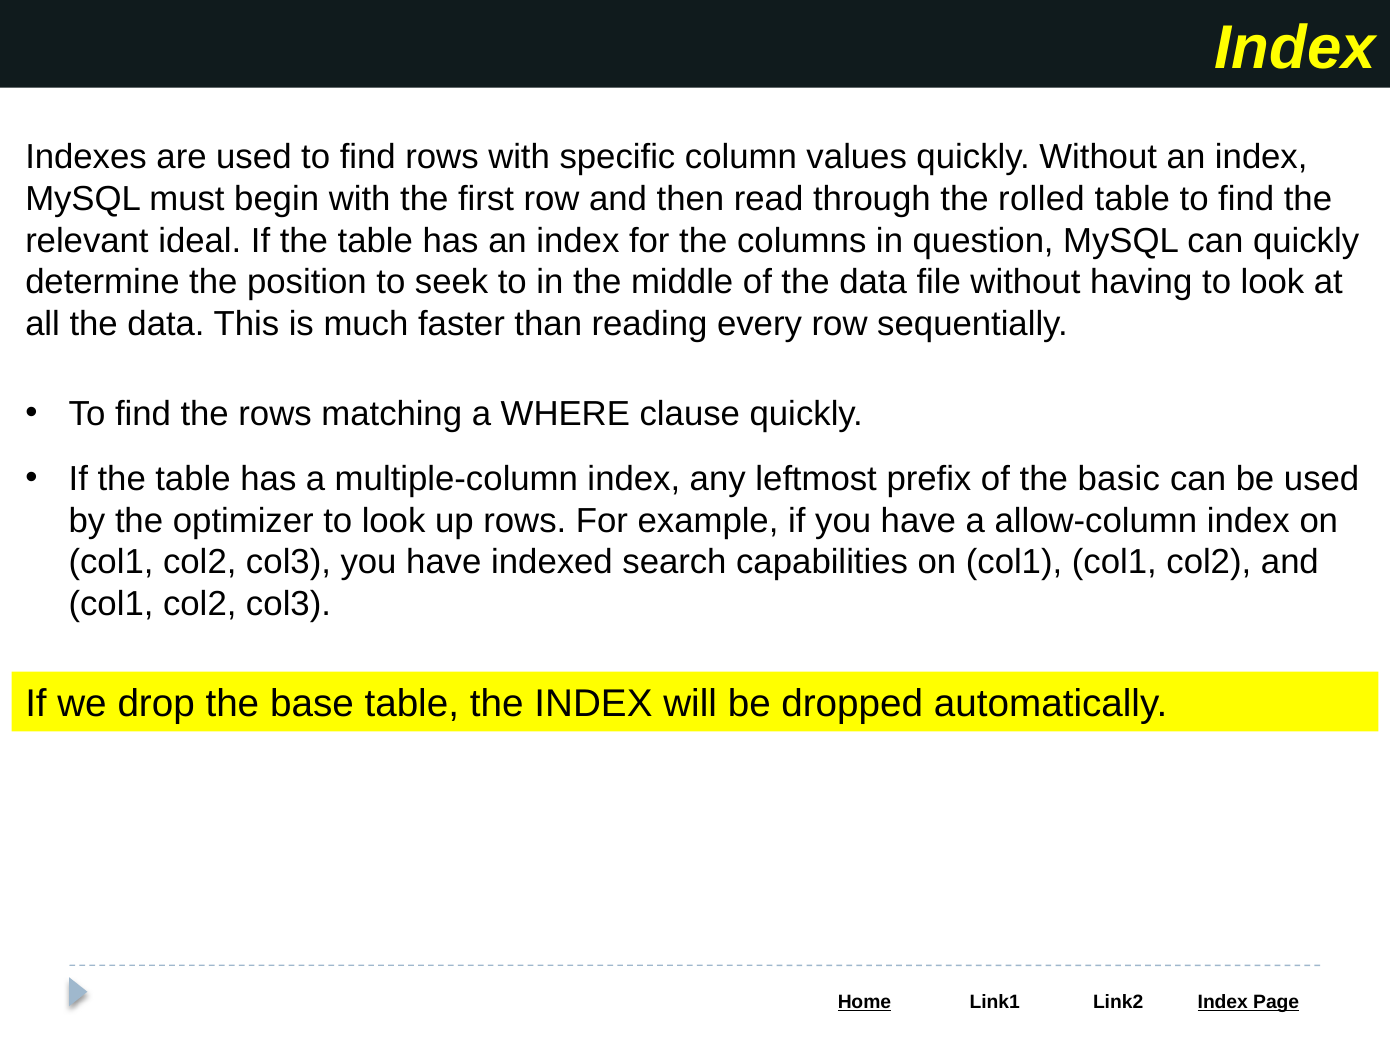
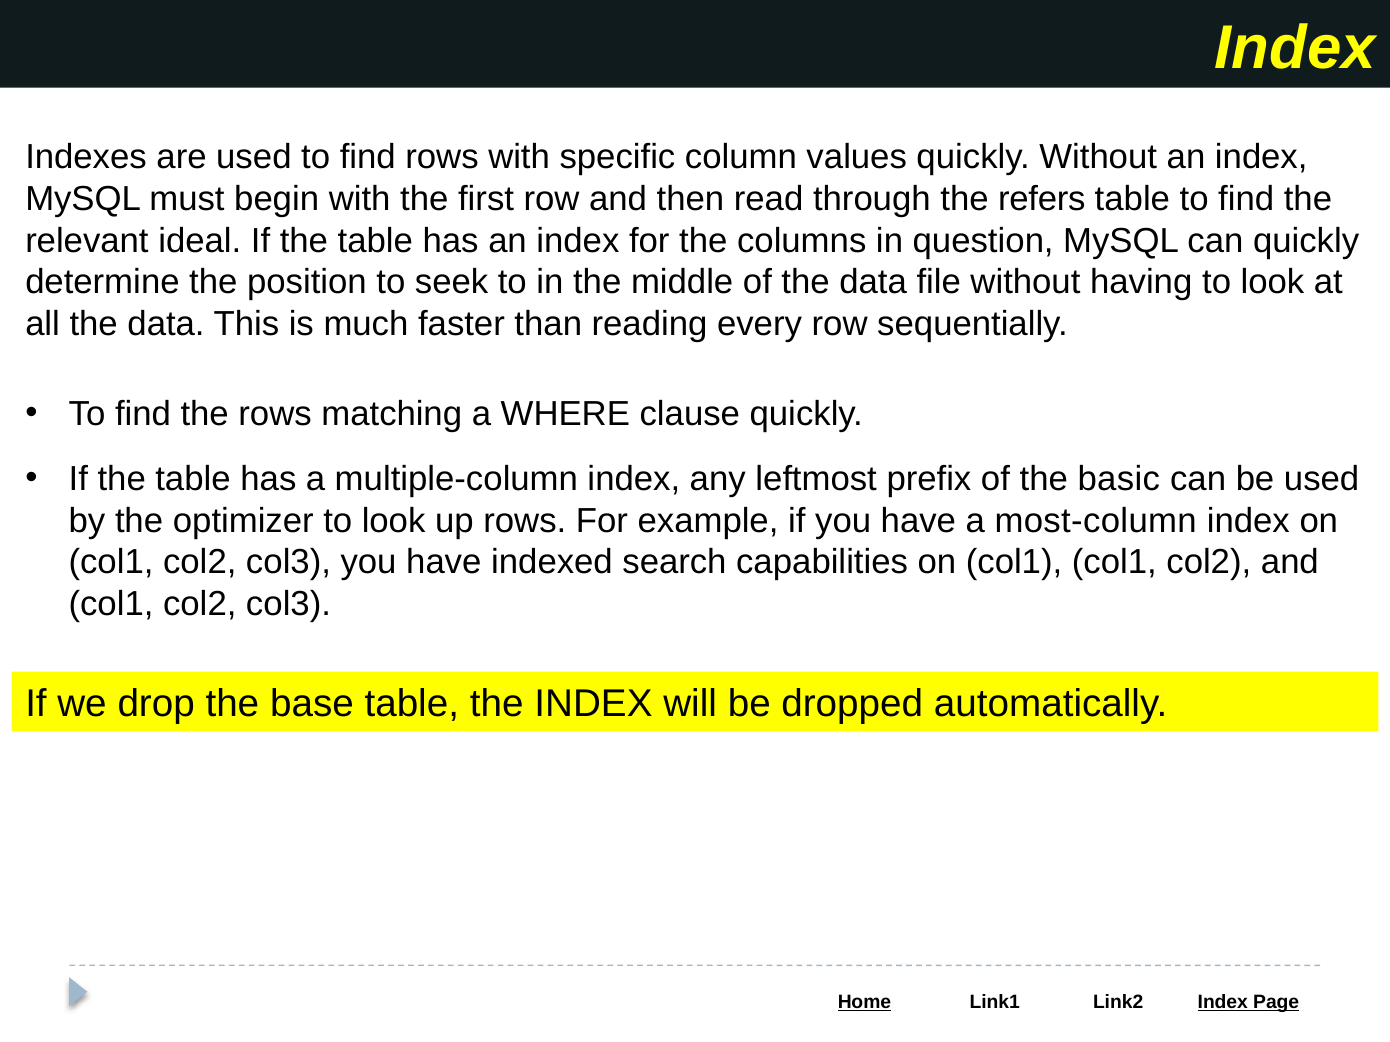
rolled: rolled -> refers (1042, 199)
allow-column: allow-column -> most-column (1096, 521)
